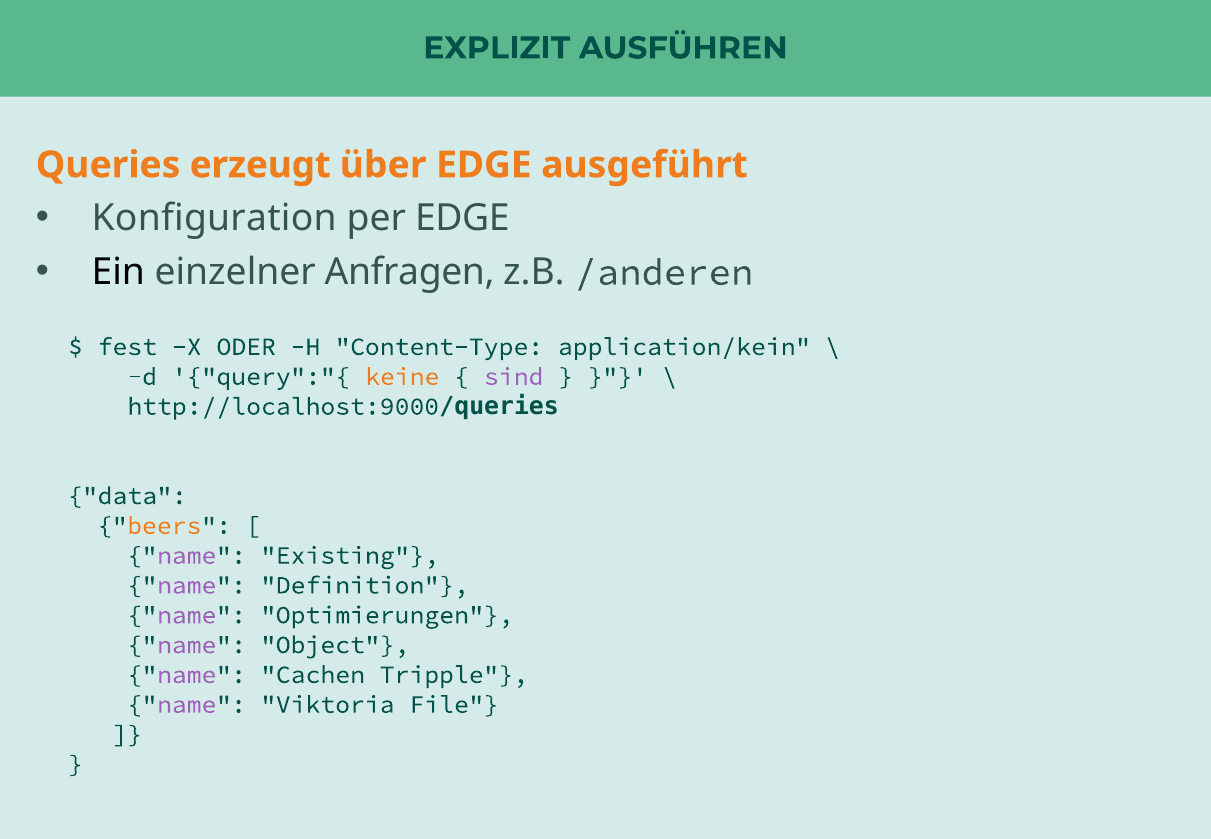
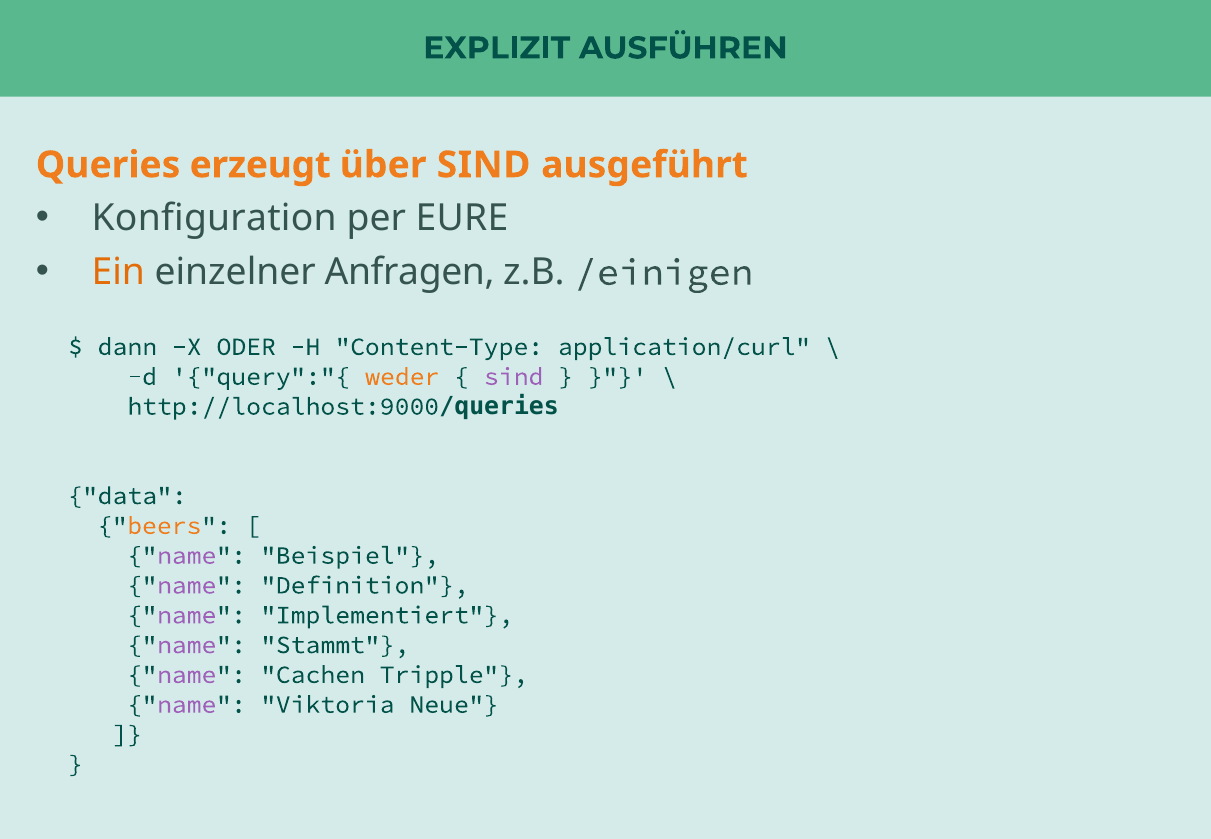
über EDGE: EDGE -> SIND (484, 165)
per EDGE: EDGE -> EURE (462, 218)
Ein colour: black -> orange (118, 272)
/anderen: /anderen -> /einigen (664, 272)
fest: fest -> dann (127, 346)
application/kein: application/kein -> application/curl (684, 346)
keine: keine -> weder (402, 376)
Existing: Existing -> Beispiel (350, 555)
Optimierungen: Optimierungen -> Implementiert (387, 615)
Object: Object -> Stammt (335, 644)
File: File -> Neue (454, 704)
